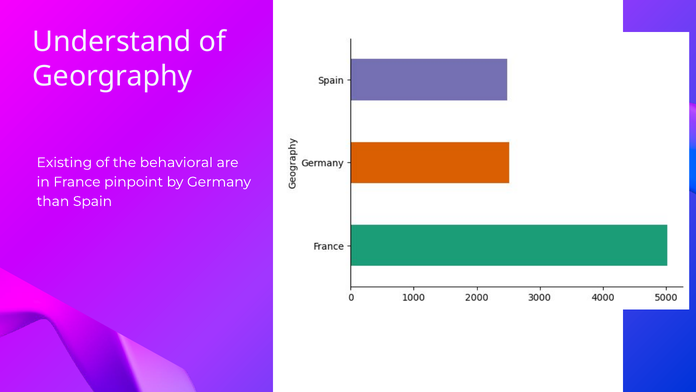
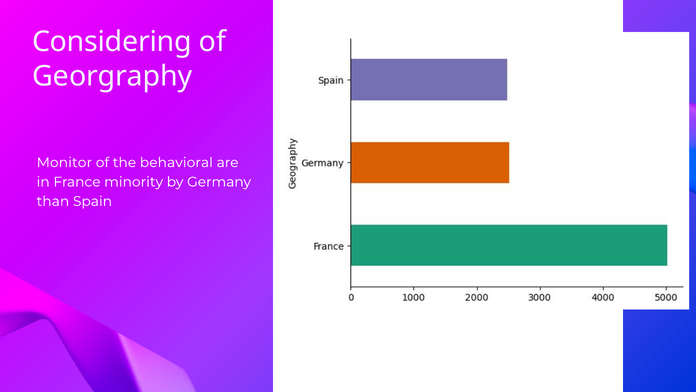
Understand: Understand -> Considering (112, 42)
Existing: Existing -> Monitor (64, 162)
pinpoint: pinpoint -> minority (134, 182)
